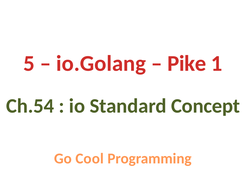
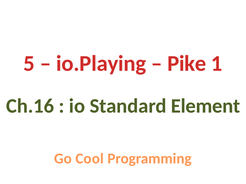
io.Golang: io.Golang -> io.Playing (101, 64)
Ch.54: Ch.54 -> Ch.16 (30, 106)
Concept: Concept -> Element (206, 106)
